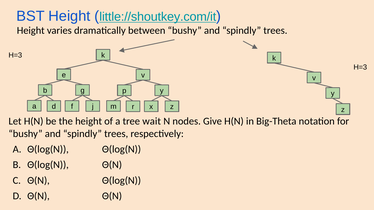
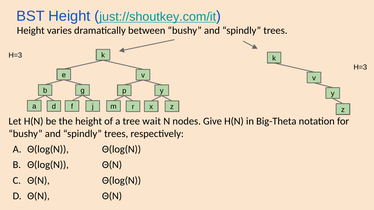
little://shoutkey.com/it: little://shoutkey.com/it -> just://shoutkey.com/it (158, 17)
